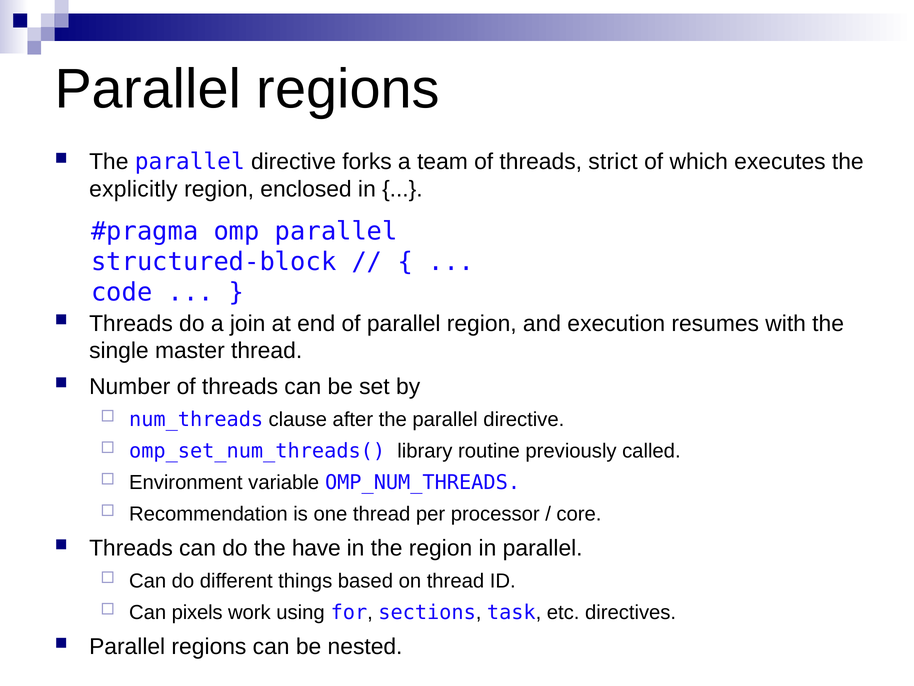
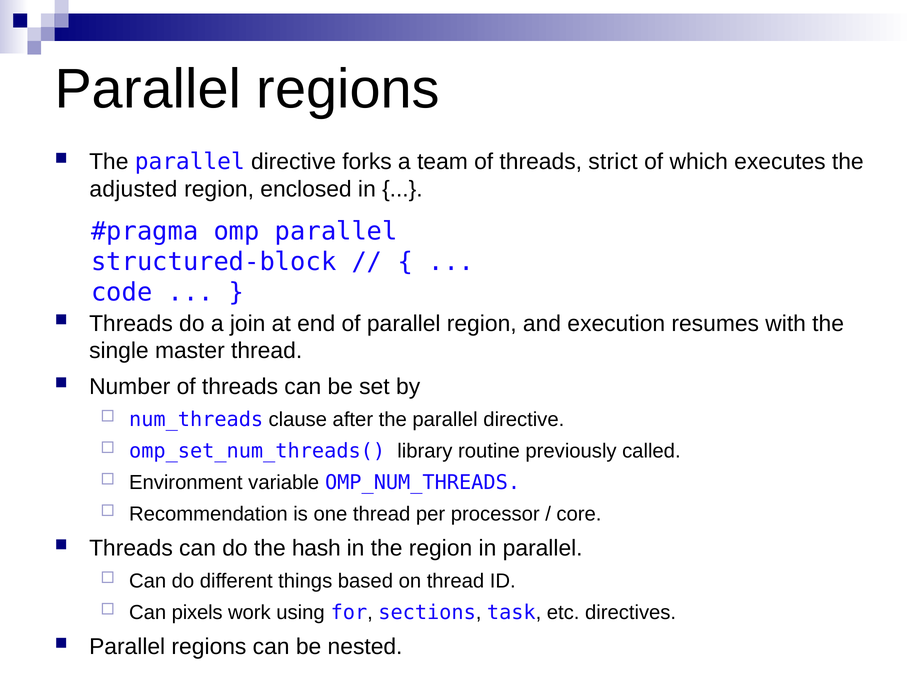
explicitly: explicitly -> adjusted (133, 189)
have: have -> hash (316, 548)
